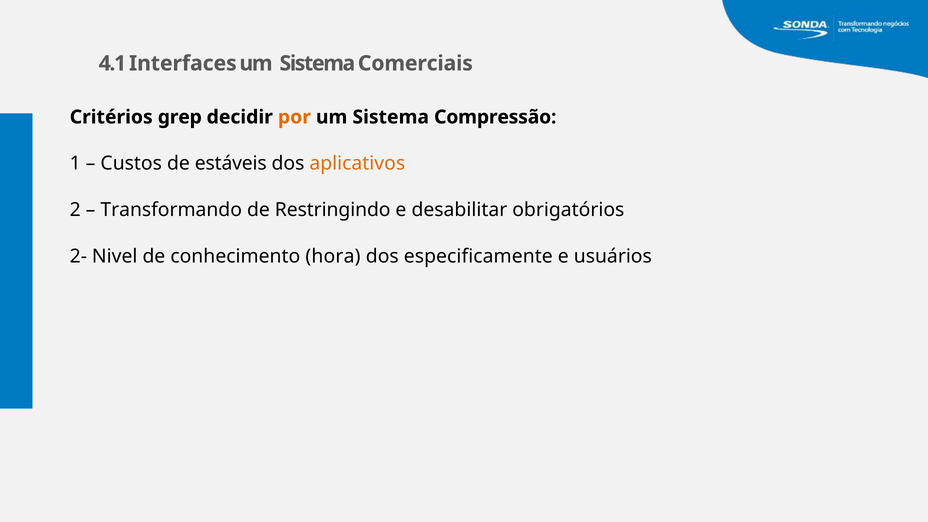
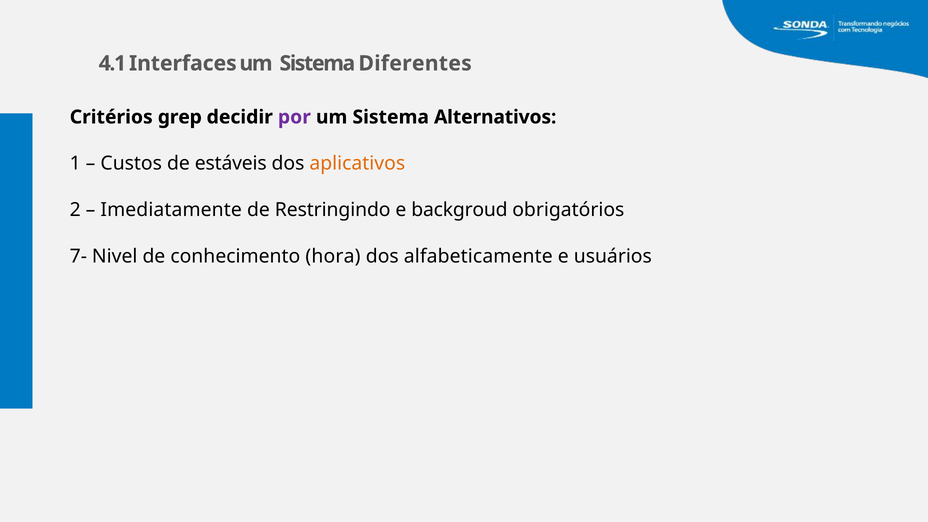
Comerciais: Comerciais -> Diferentes (415, 63)
por colour: orange -> purple (294, 117)
Compressão: Compressão -> Alternativos (495, 117)
Transformando: Transformando -> Imediatamente (171, 210)
desabilitar: desabilitar -> backgroud (459, 210)
2-: 2- -> 7- (78, 256)
especificamente: especificamente -> alfabeticamente (478, 256)
